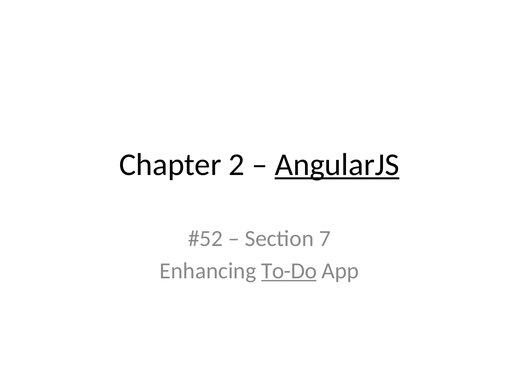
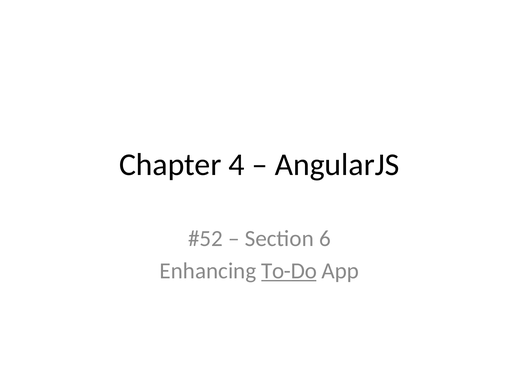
2: 2 -> 4 (237, 165)
AngularJS underline: present -> none (337, 165)
7: 7 -> 6 (325, 239)
